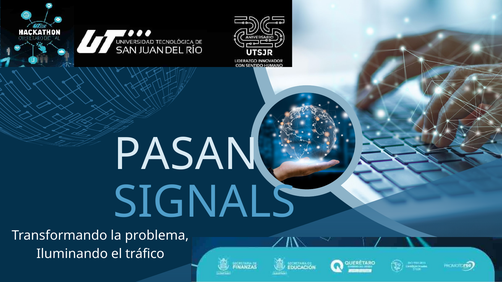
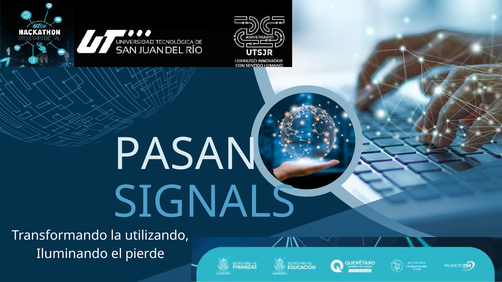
problema: problema -> utilizando (157, 236)
tráfico: tráfico -> pierde (145, 254)
